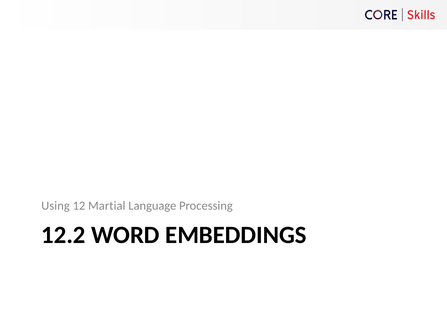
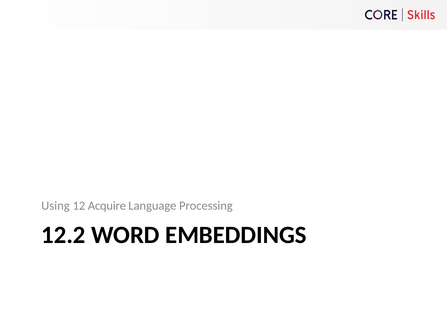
Martial: Martial -> Acquire (107, 206)
